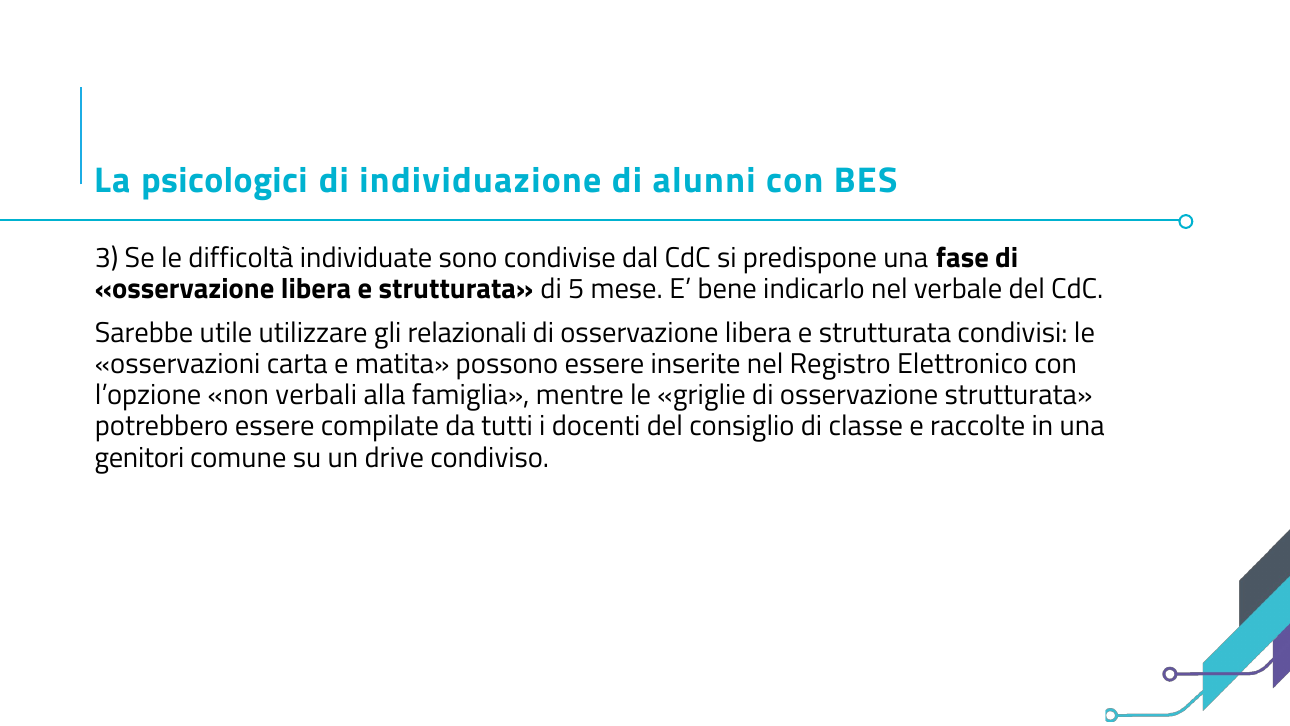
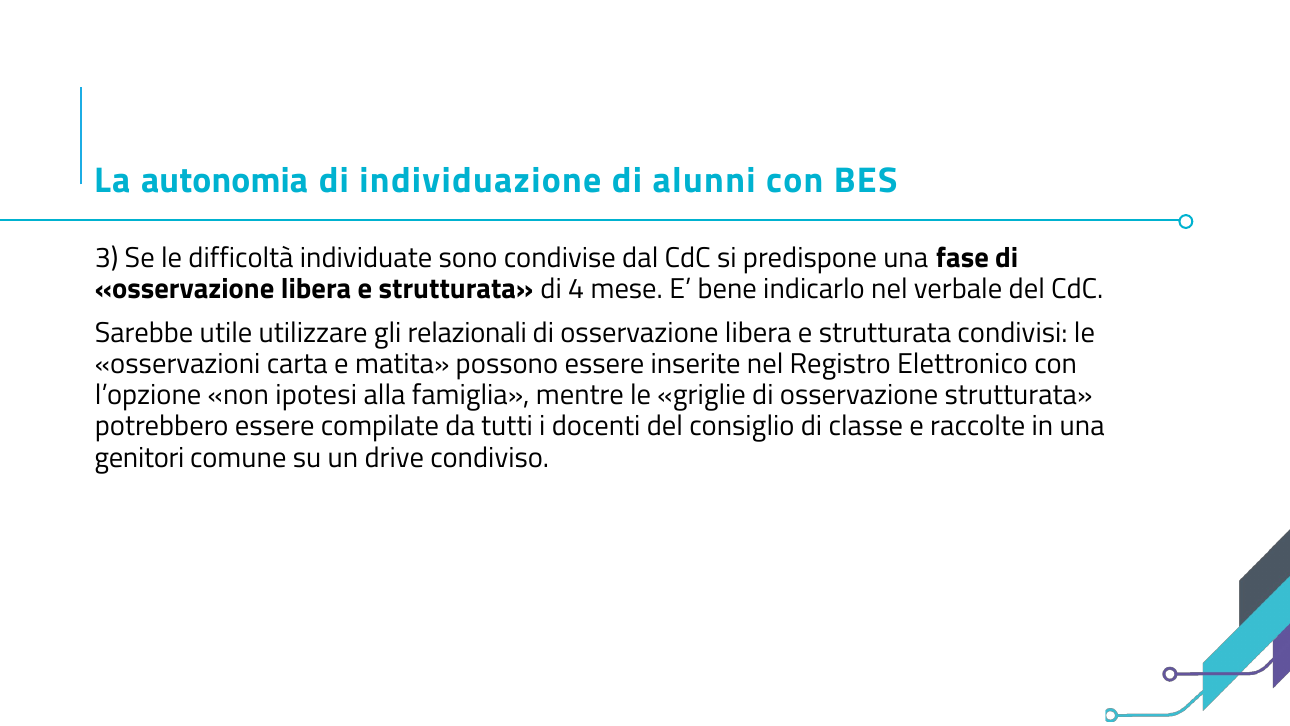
psicologici: psicologici -> autonomia (225, 181)
5: 5 -> 4 (576, 289)
verbali: verbali -> ipotesi (316, 395)
